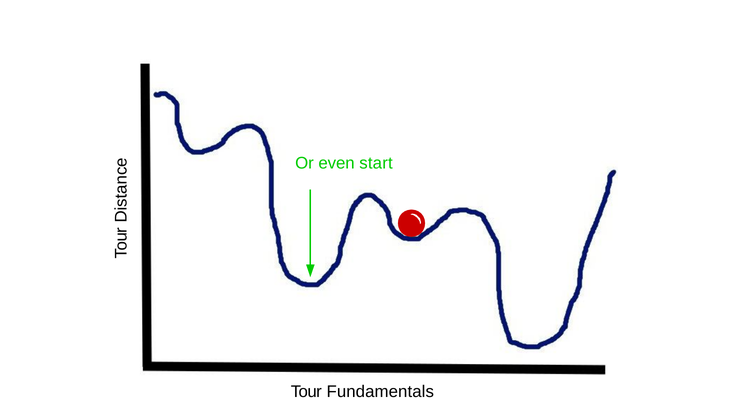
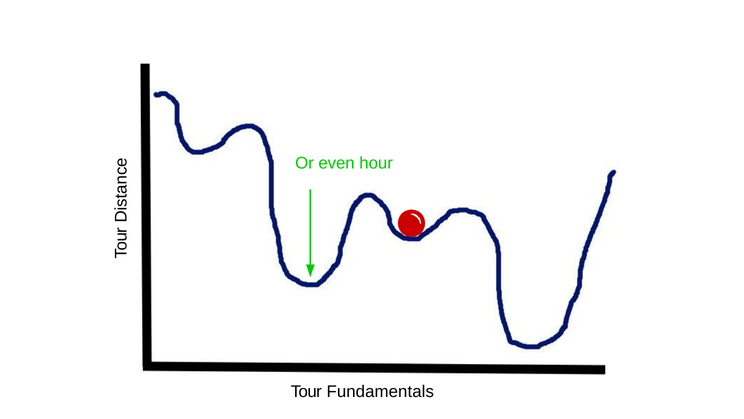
start: start -> hour (376, 163)
